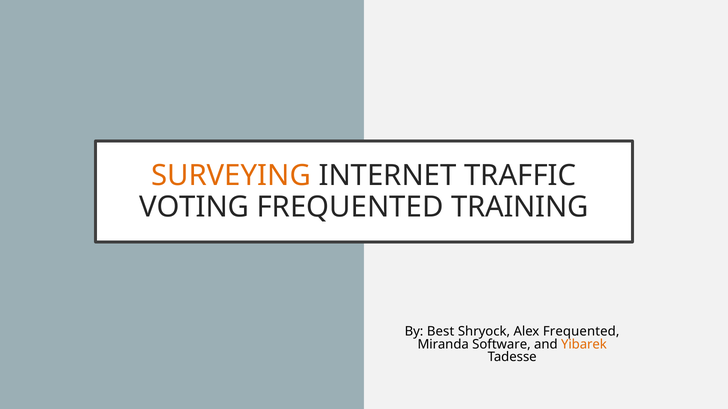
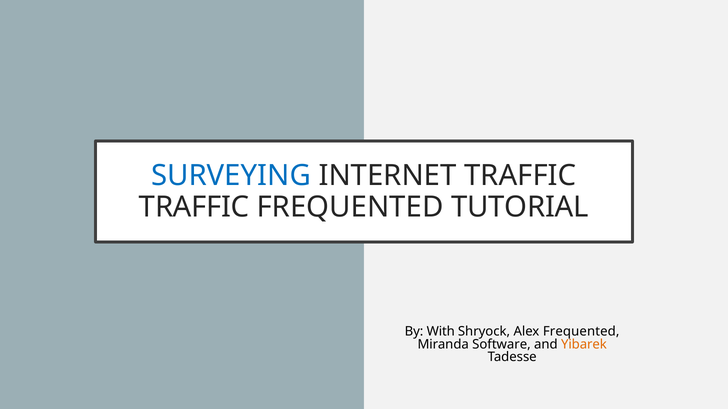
SURVEYING colour: orange -> blue (231, 176)
VOTING: VOTING -> TRAFFIC (194, 207)
TRAINING: TRAINING -> TUTORIAL (520, 207)
Best: Best -> With (441, 332)
